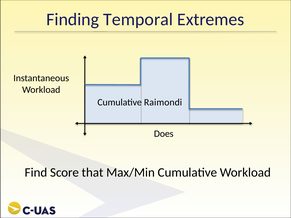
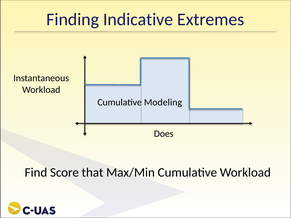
Temporal: Temporal -> Indicative (138, 19)
Raimondi: Raimondi -> Modeling (163, 102)
